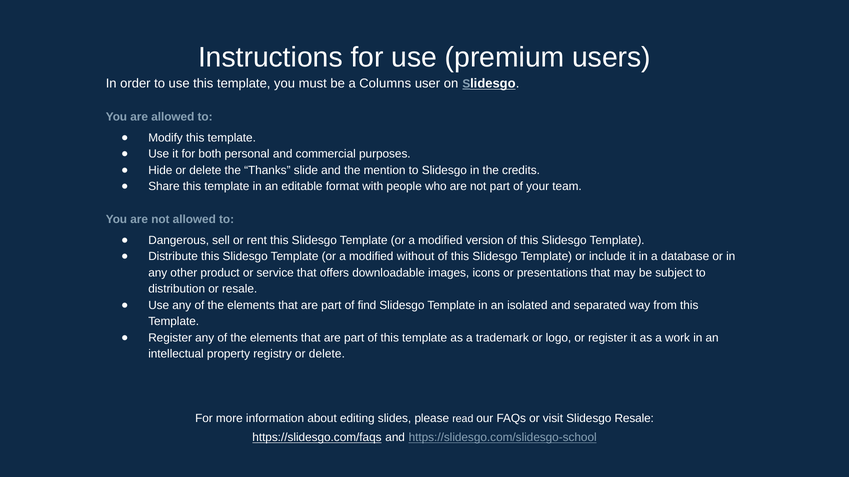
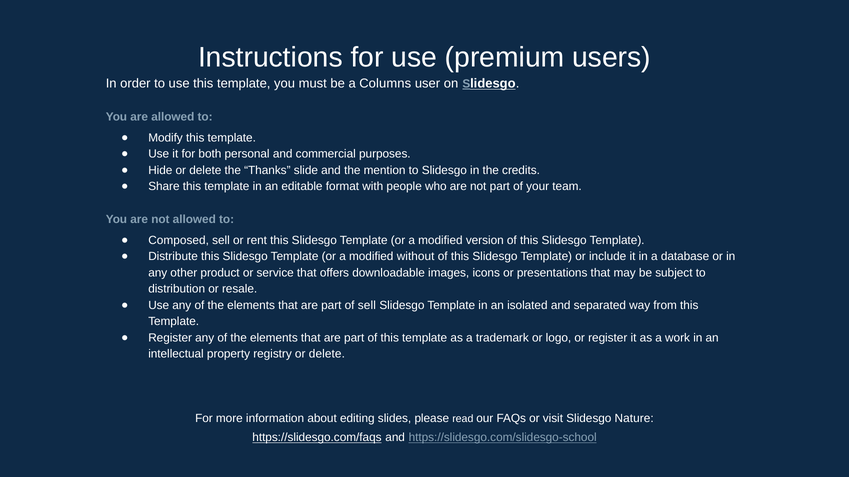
Dangerous: Dangerous -> Composed (179, 241)
of find: find -> sell (367, 306)
Slidesgo Resale: Resale -> Nature (634, 419)
